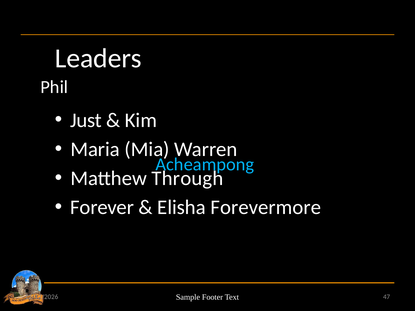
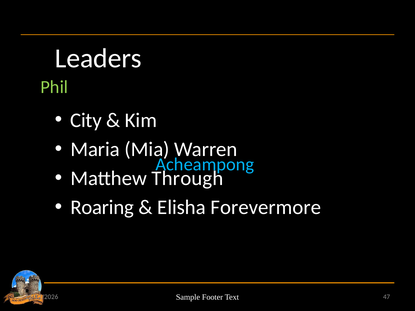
Phil colour: white -> light green (54, 87)
Just: Just -> City (86, 120)
Forever: Forever -> Roaring (102, 207)
